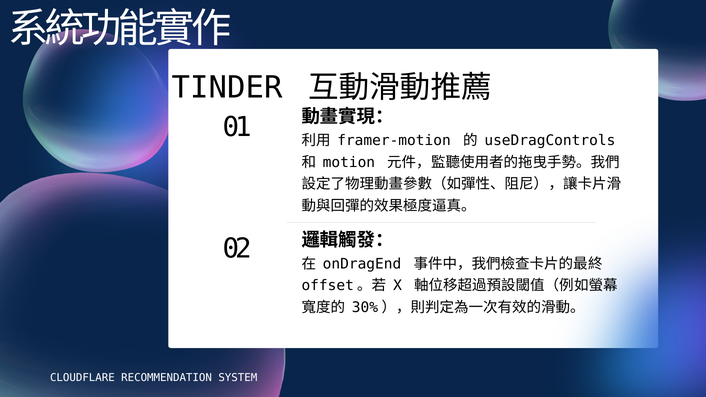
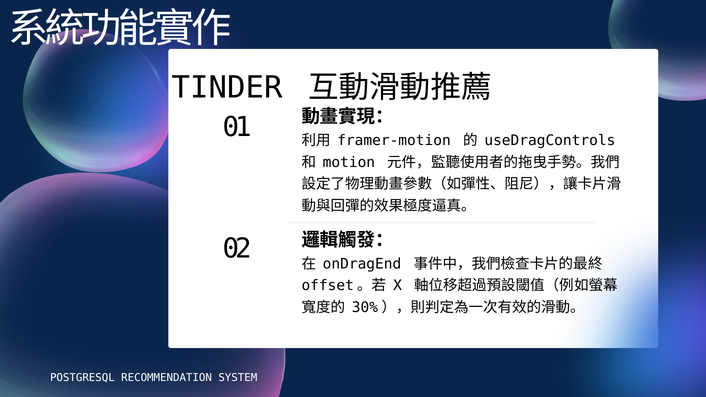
CLOUDFLARE: CLOUDFLARE -> POSTGRESQL (82, 378)
